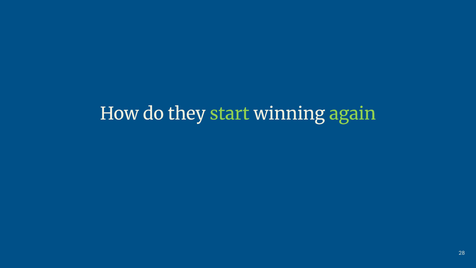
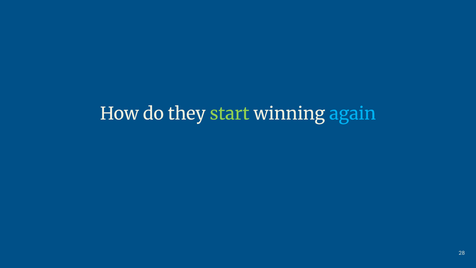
again colour: light green -> light blue (353, 114)
